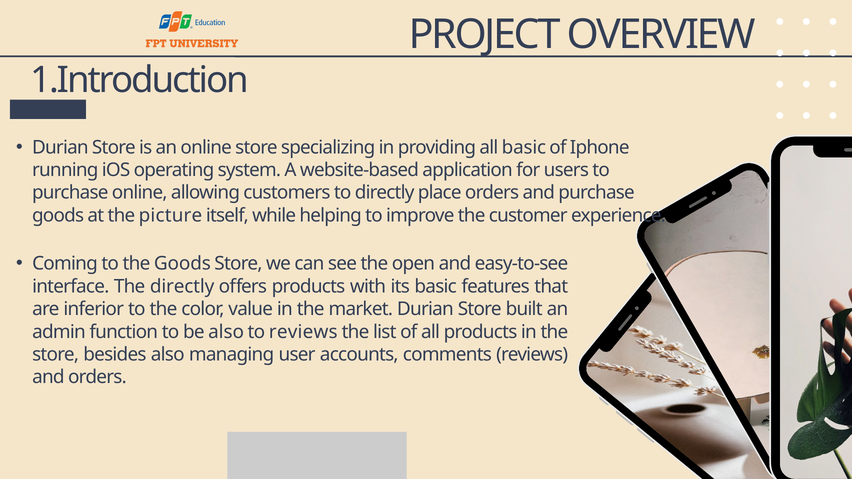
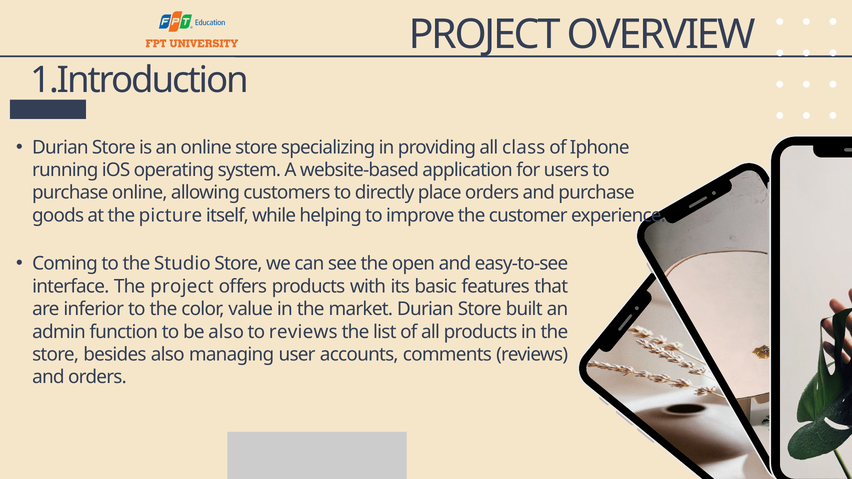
all basic: basic -> class (524, 148)
the Goods: Goods -> Studio (182, 264)
The directly: directly -> project (182, 287)
